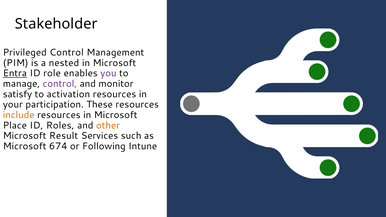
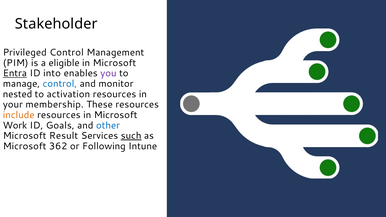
nested: nested -> eligible (64, 63)
role: role -> into (52, 73)
control colour: purple -> blue (60, 84)
satisfy: satisfy -> nested (17, 94)
participation: participation -> membership (55, 105)
Place: Place -> Work (15, 125)
Roles: Roles -> Goals (60, 125)
other colour: orange -> blue (108, 125)
such underline: none -> present (131, 136)
674: 674 -> 362 (58, 146)
